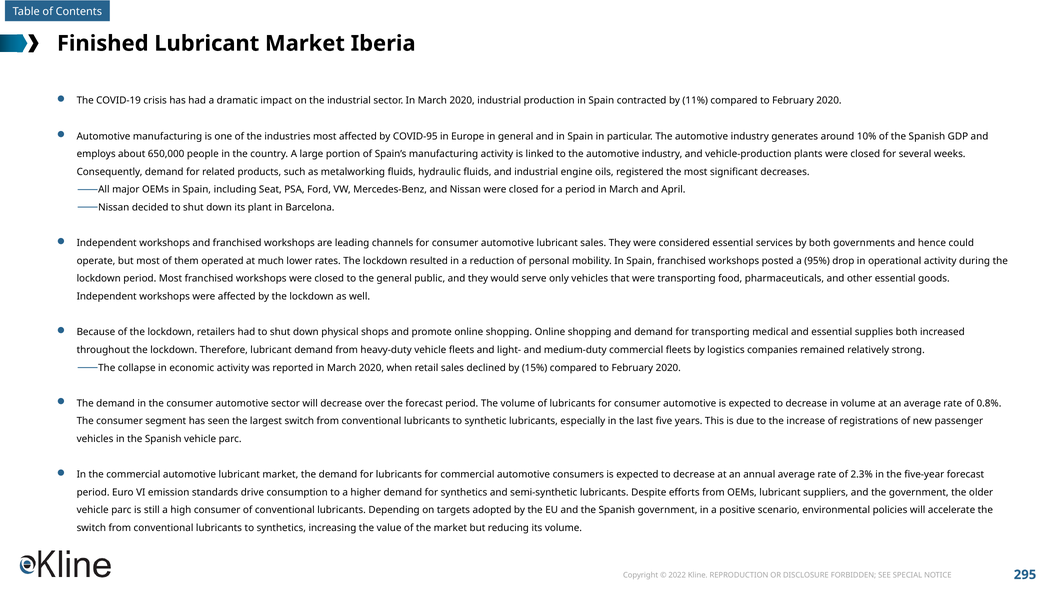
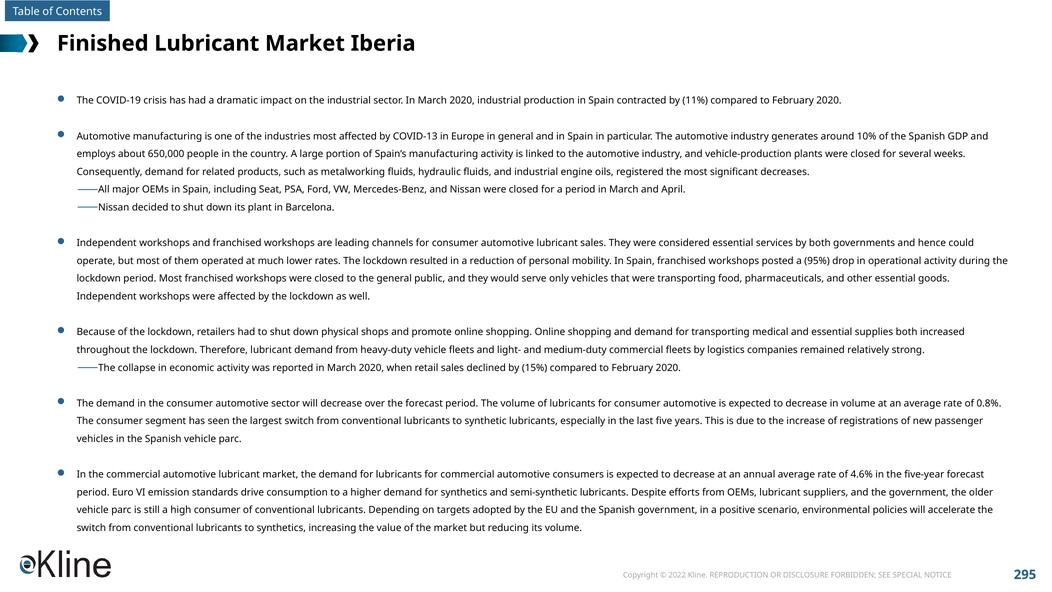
COVID-95: COVID-95 -> COVID-13 (415, 136)
2.3%: 2.3% -> 4.6% (862, 474)
